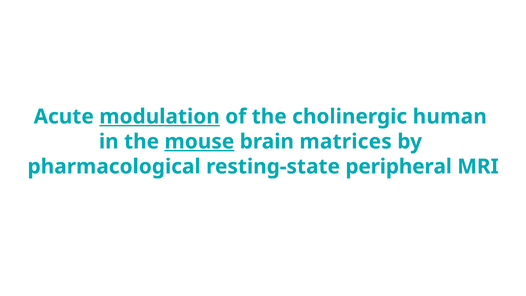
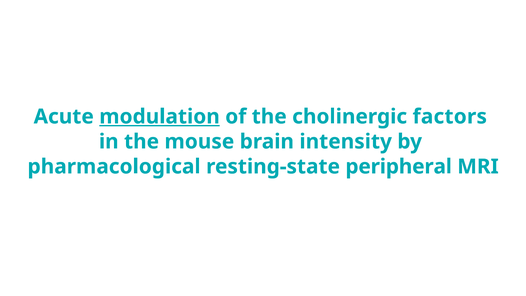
human: human -> factors (450, 117)
mouse underline: present -> none (199, 142)
matrices: matrices -> intensity (346, 142)
